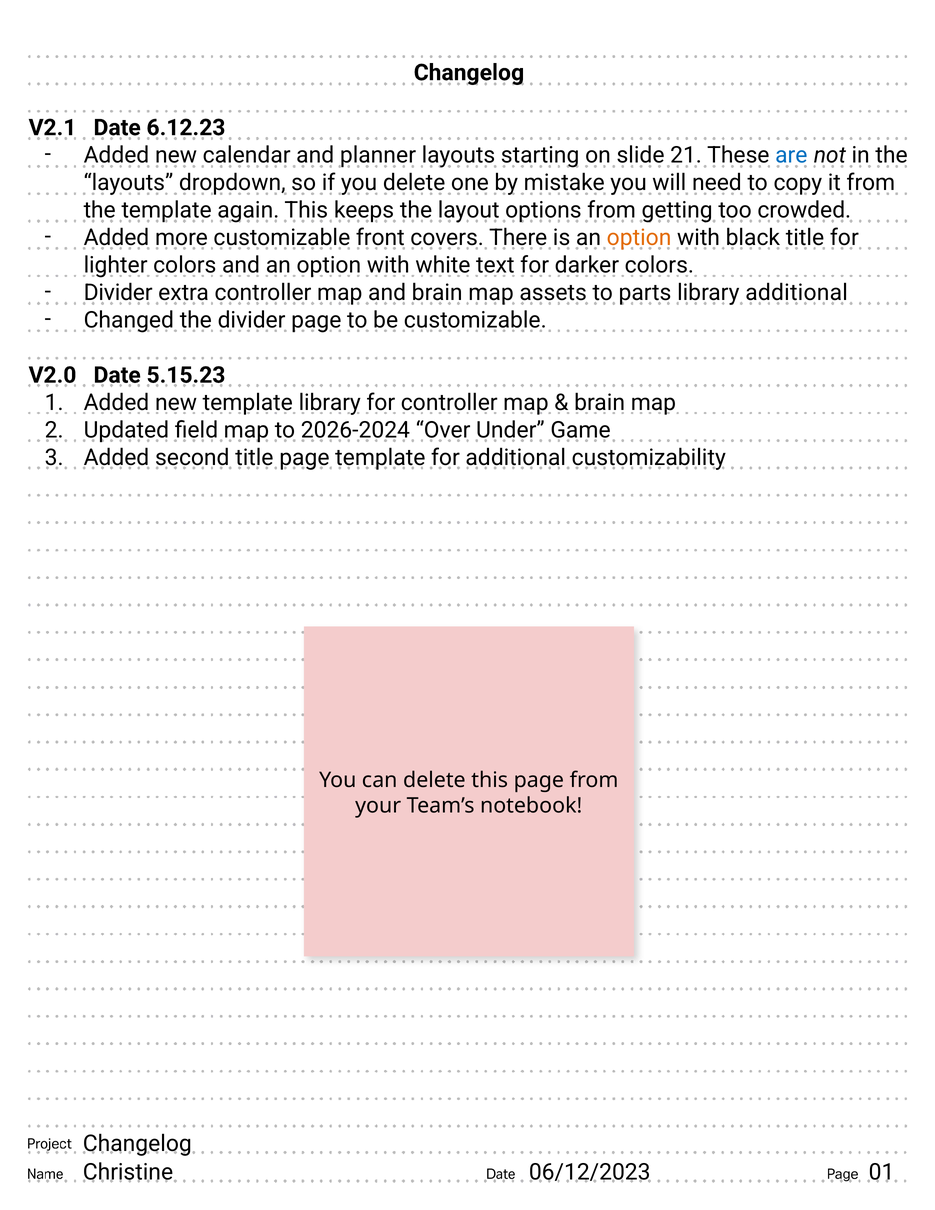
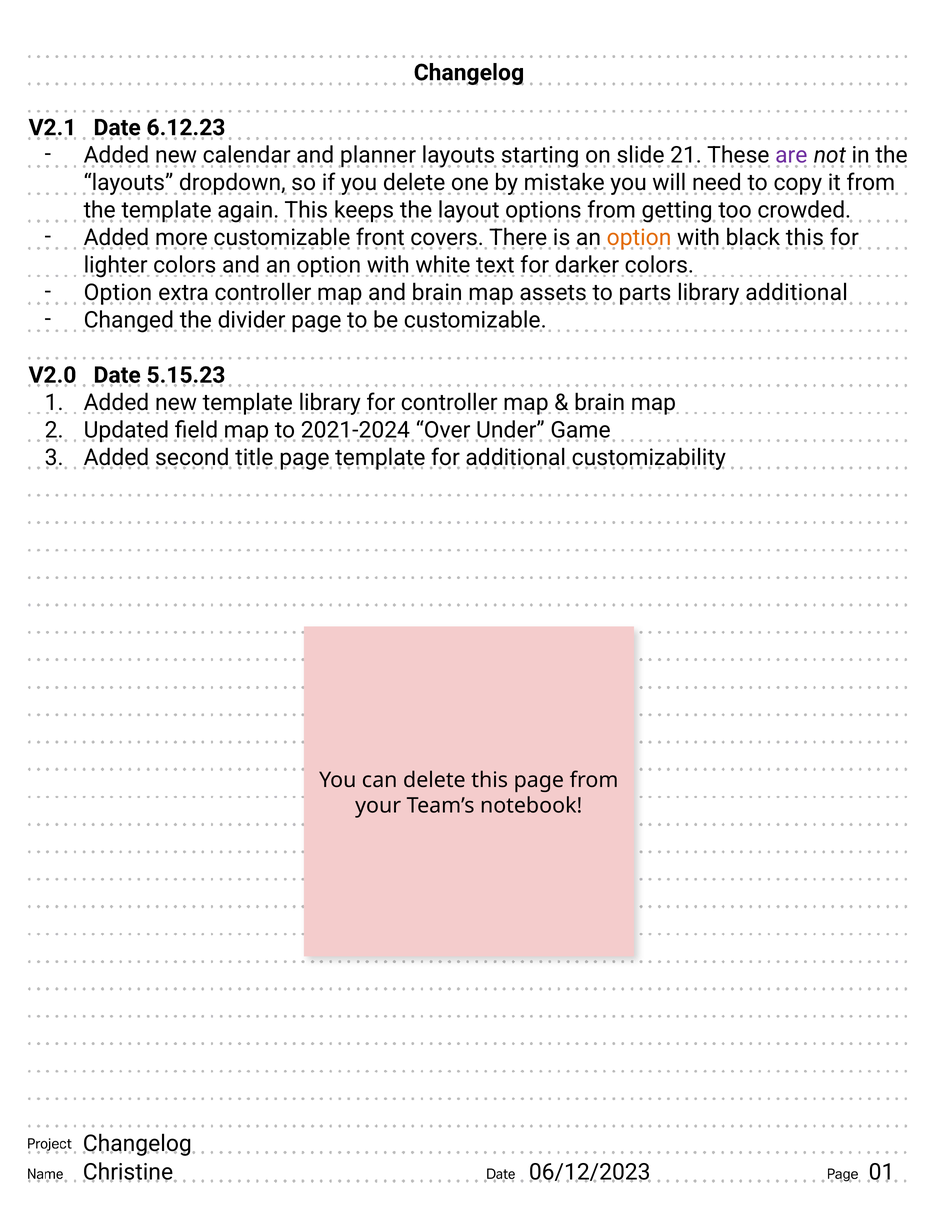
are colour: blue -> purple (791, 155)
black title: title -> this (805, 238)
Divider: Divider -> Option (118, 293)
2026-2024: 2026-2024 -> 2021-2024 (355, 430)
